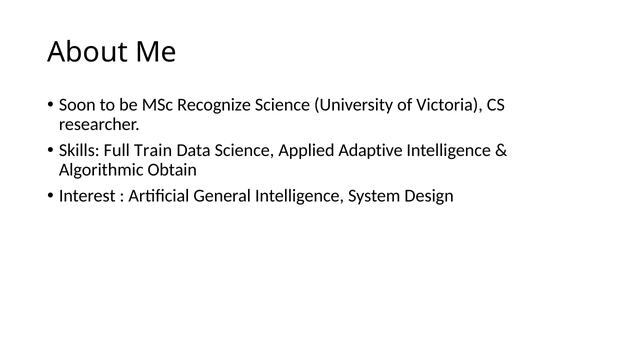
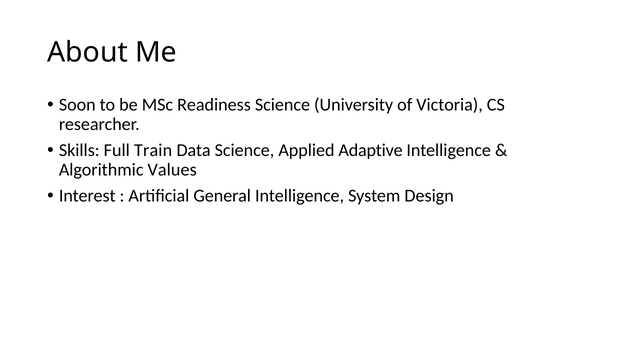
Recognize: Recognize -> Readiness (214, 105)
Obtain: Obtain -> Values (172, 170)
